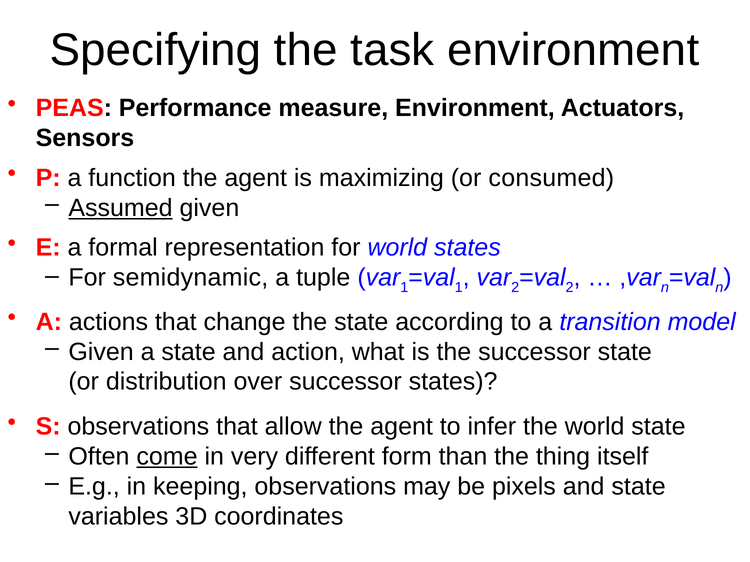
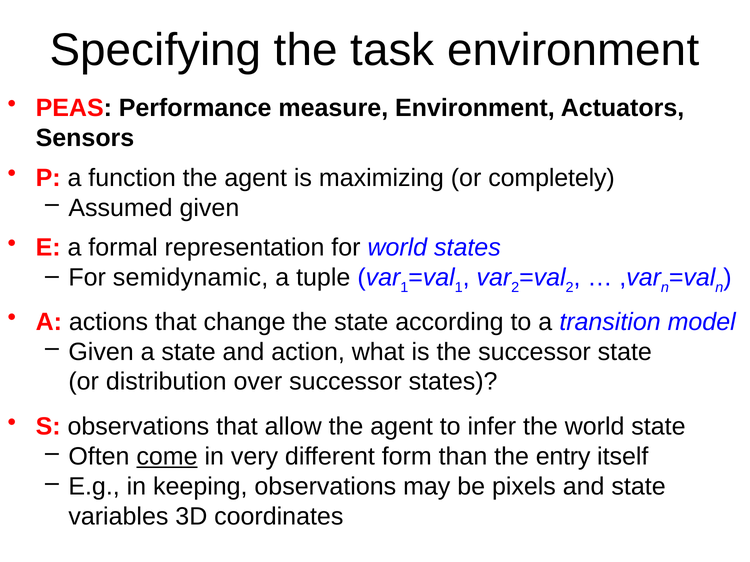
consumed: consumed -> completely (552, 178)
Assumed underline: present -> none (121, 208)
thing: thing -> entry (563, 457)
